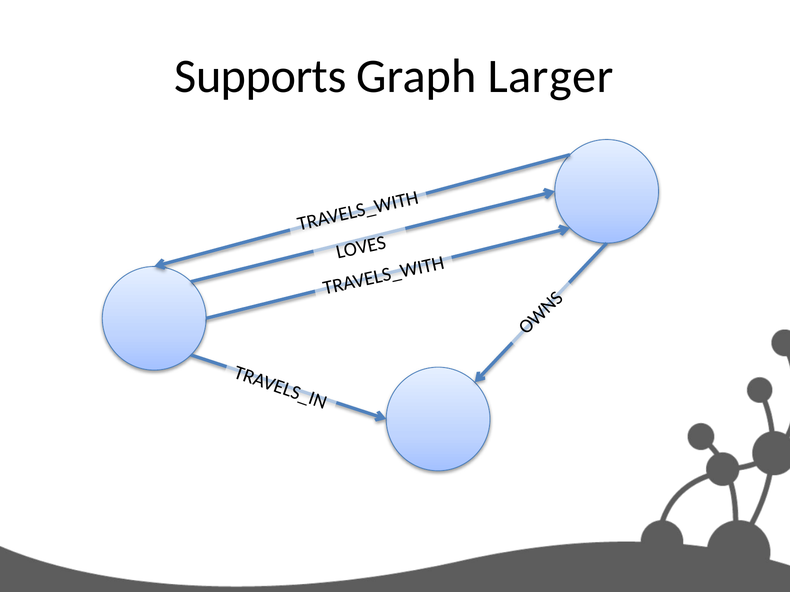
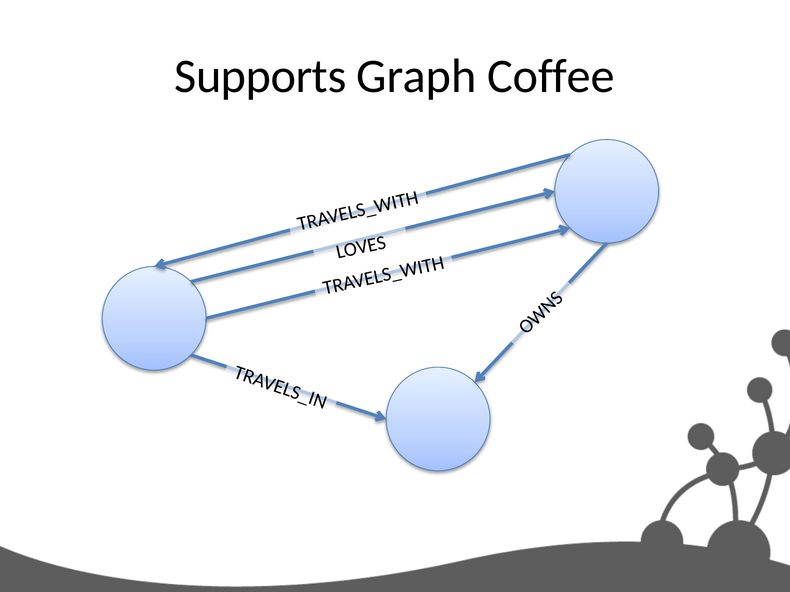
Larger: Larger -> Coffee (551, 76)
